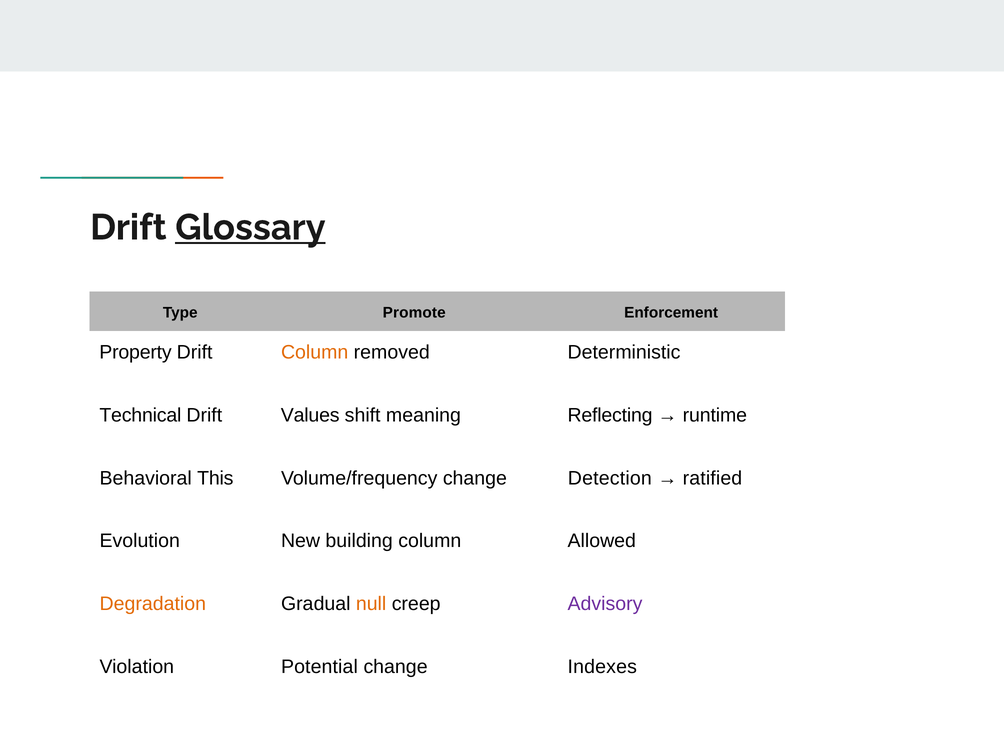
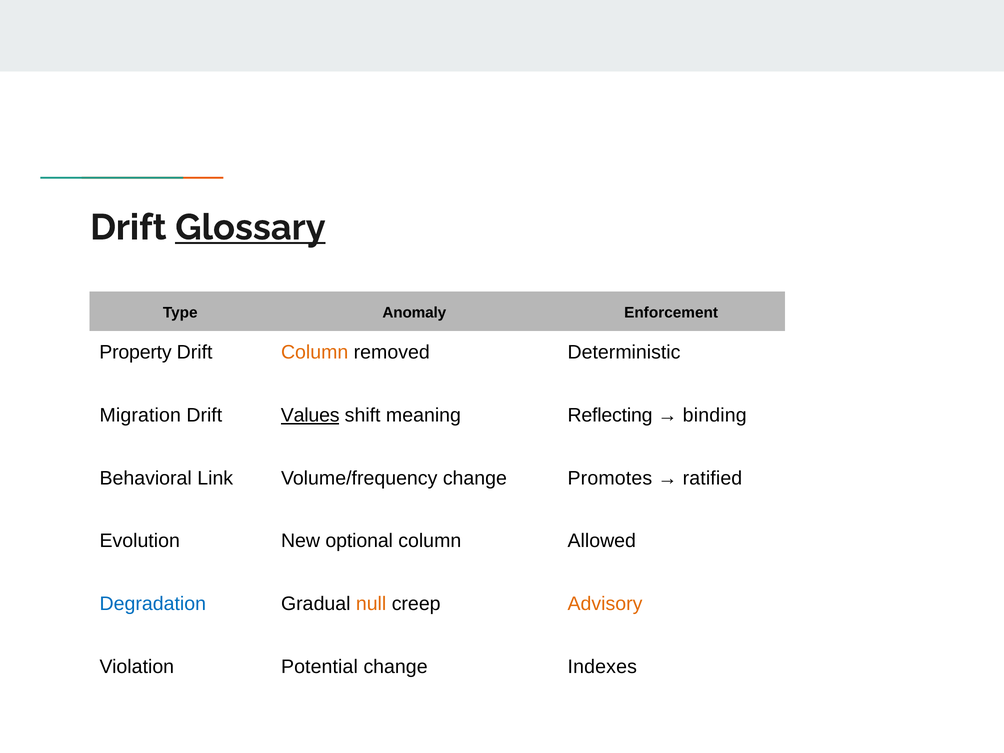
Promote: Promote -> Anomaly (414, 313)
Technical: Technical -> Migration (140, 415)
Values underline: none -> present (310, 415)
runtime: runtime -> binding (715, 415)
This: This -> Link (215, 478)
Detection: Detection -> Promotes (610, 478)
building: building -> optional (359, 541)
Degradation colour: orange -> blue (153, 604)
Advisory colour: purple -> orange (605, 604)
